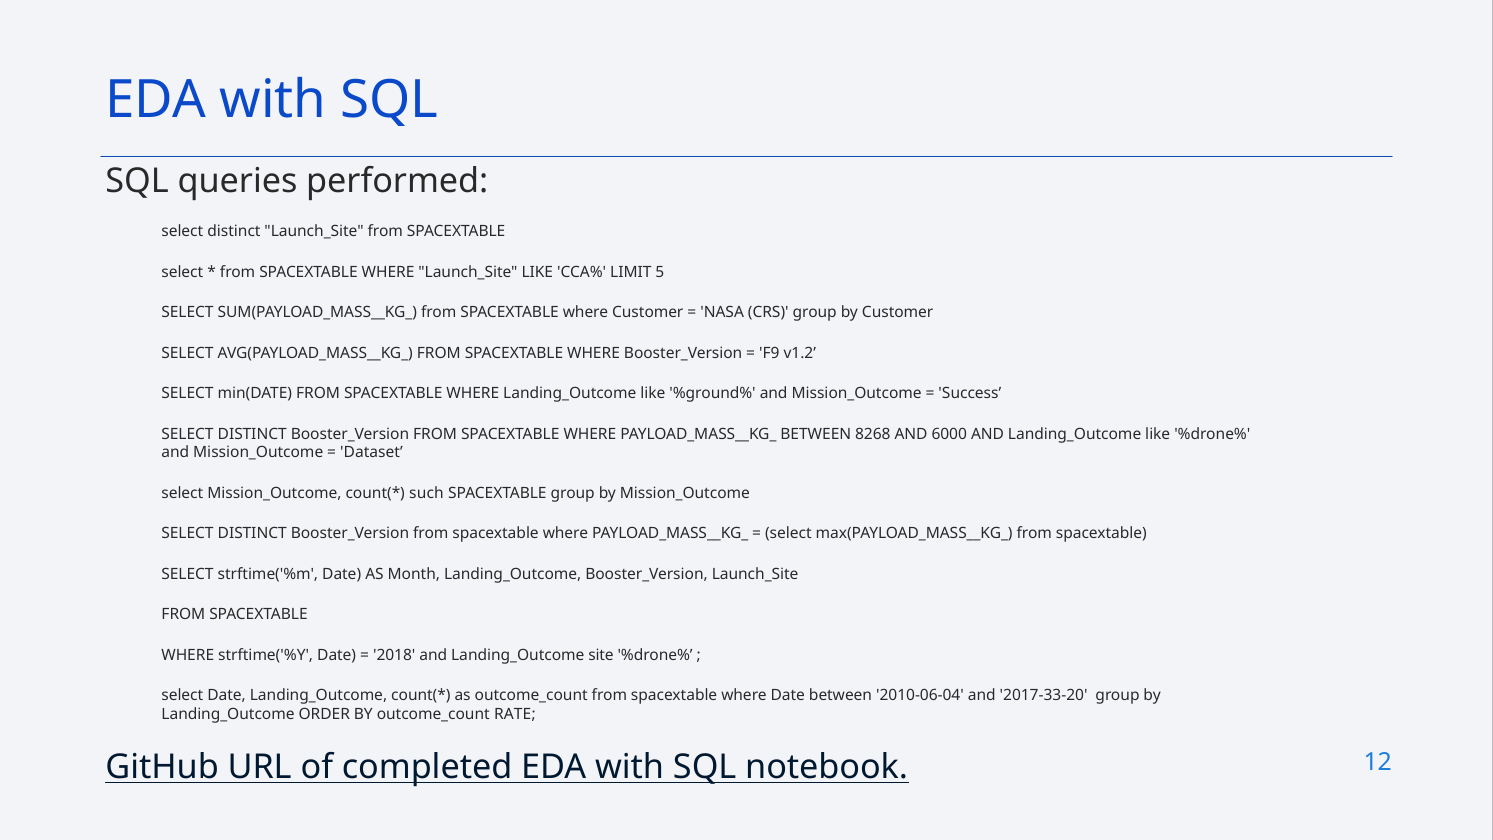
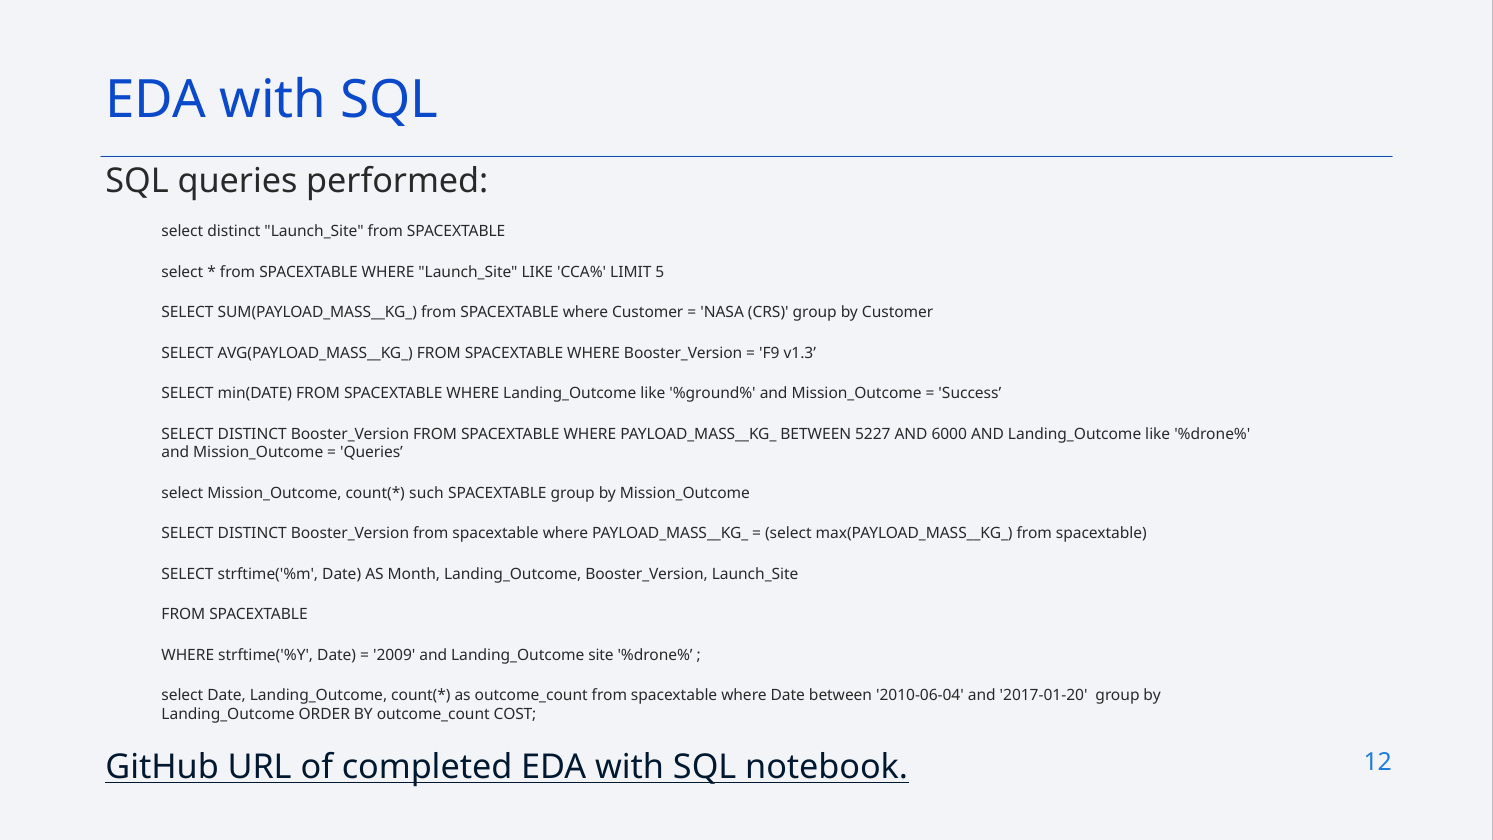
v1.2: v1.2 -> v1.3 (800, 353)
8268: 8268 -> 5227 (873, 434)
Dataset: Dataset -> Queries (372, 453)
2018: 2018 -> 2009 (394, 655)
2017-33-20: 2017-33-20 -> 2017-01-20 (1044, 695)
RATE: RATE -> COST (515, 714)
